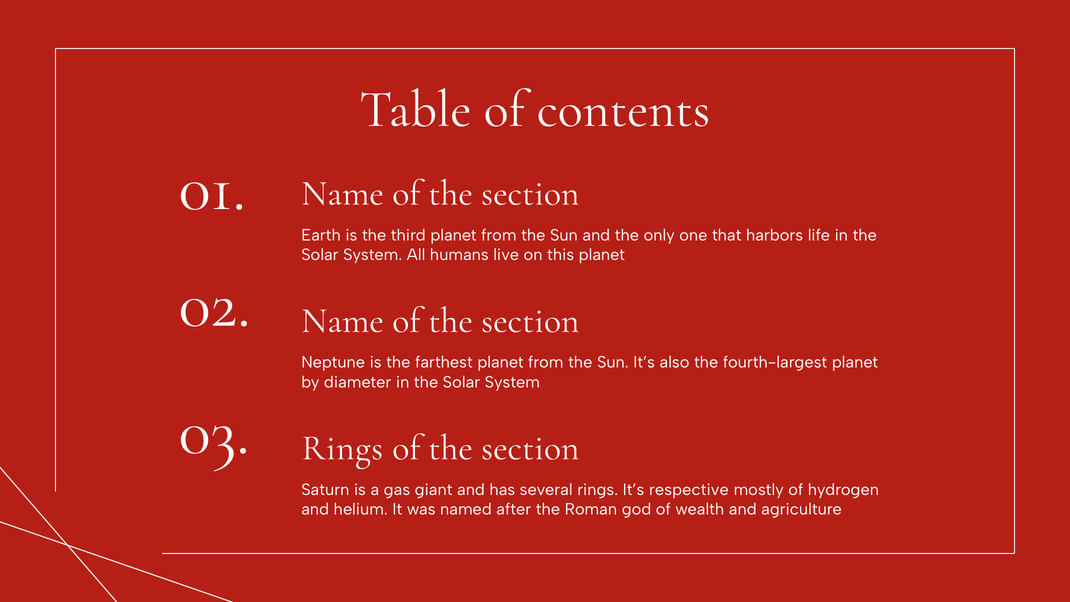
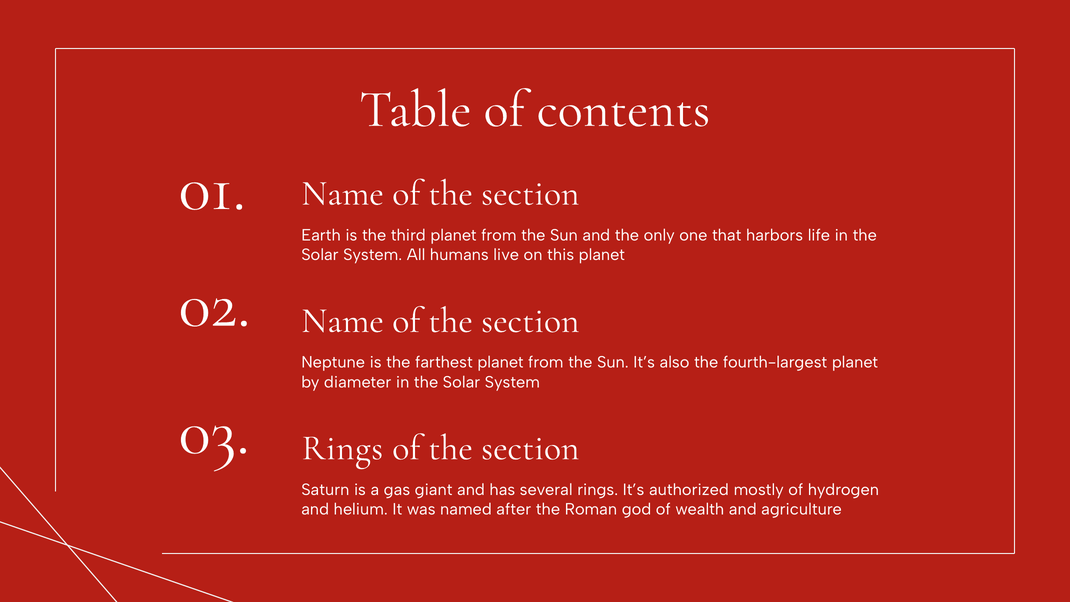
respective: respective -> authorized (689, 490)
